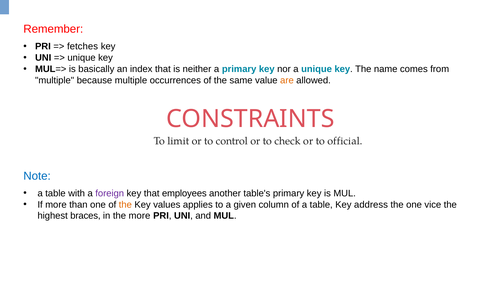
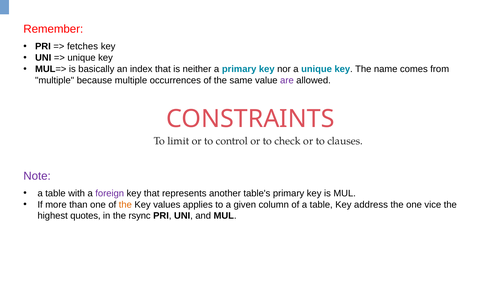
are colour: orange -> purple (287, 80)
official: official -> clauses (345, 141)
Note colour: blue -> purple (37, 176)
employees: employees -> represents (184, 193)
braces: braces -> quotes (85, 216)
the more: more -> rsync (140, 216)
